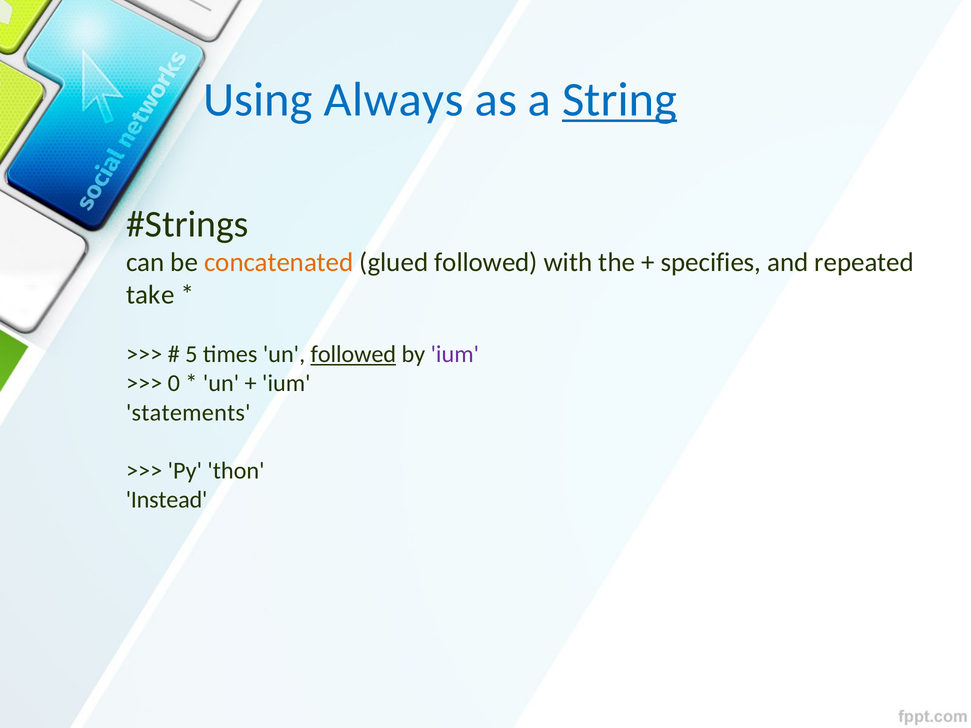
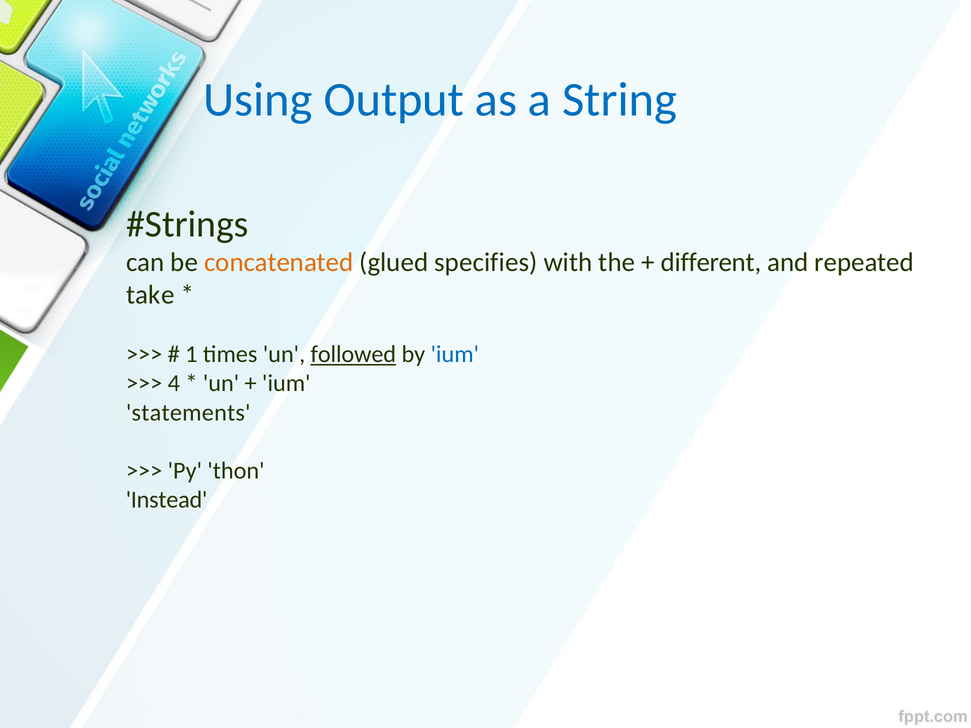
Always: Always -> Output (394, 100)
String underline: present -> none (620, 100)
glued followed: followed -> specifies (486, 262)
specifies: specifies -> different (711, 262)
5: 5 -> 1 (191, 354)
ium colour: purple -> blue (455, 354)
0: 0 -> 4 (174, 384)
